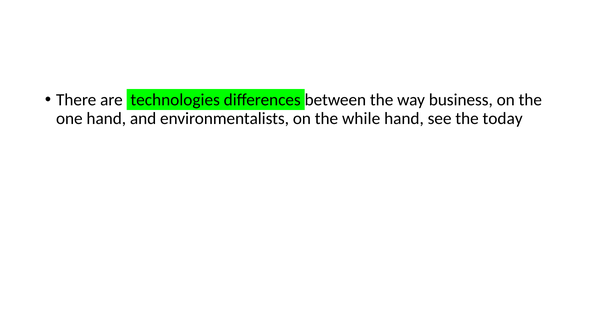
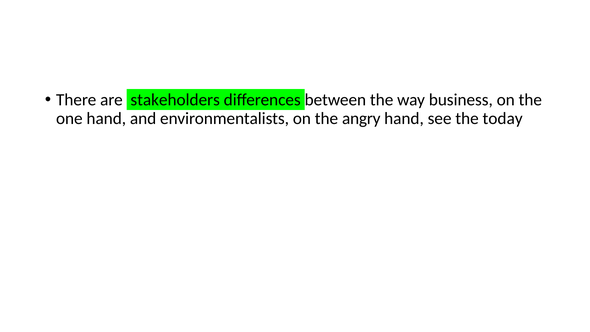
technologies: technologies -> stakeholders (175, 100)
while: while -> angry (361, 118)
